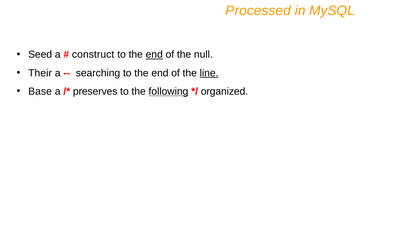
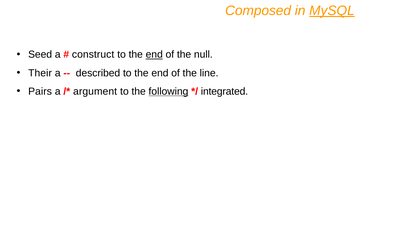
Processed: Processed -> Composed (258, 11)
MySQL underline: none -> present (332, 11)
searching: searching -> described (98, 73)
line underline: present -> none (209, 73)
Base: Base -> Pairs (40, 91)
preserves: preserves -> argument (95, 91)
organized: organized -> integrated (224, 91)
